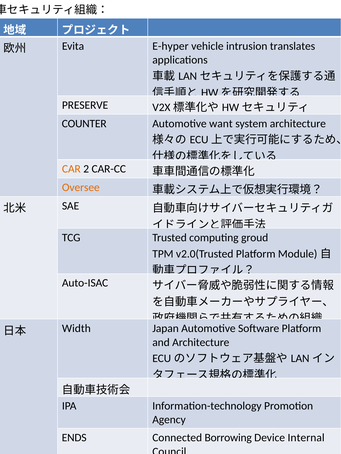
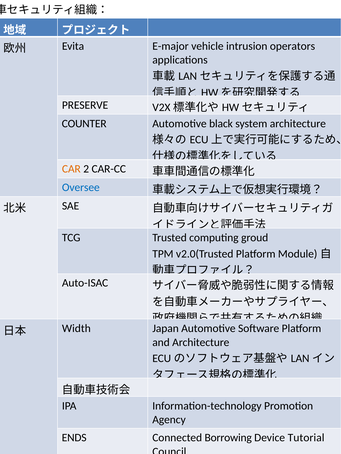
E-hyper: E-hyper -> E-major (171, 46)
translates: translates -> operators (293, 46)
want: want -> black (221, 124)
Oversee colour: orange -> blue (81, 188)
Internal: Internal -> Tutorial (306, 438)
